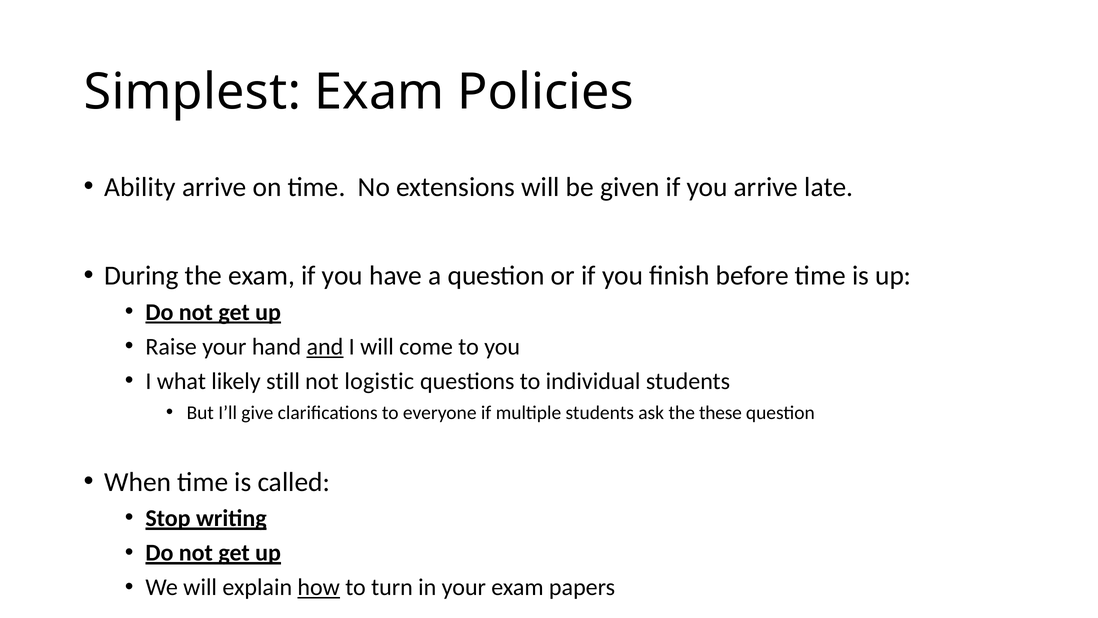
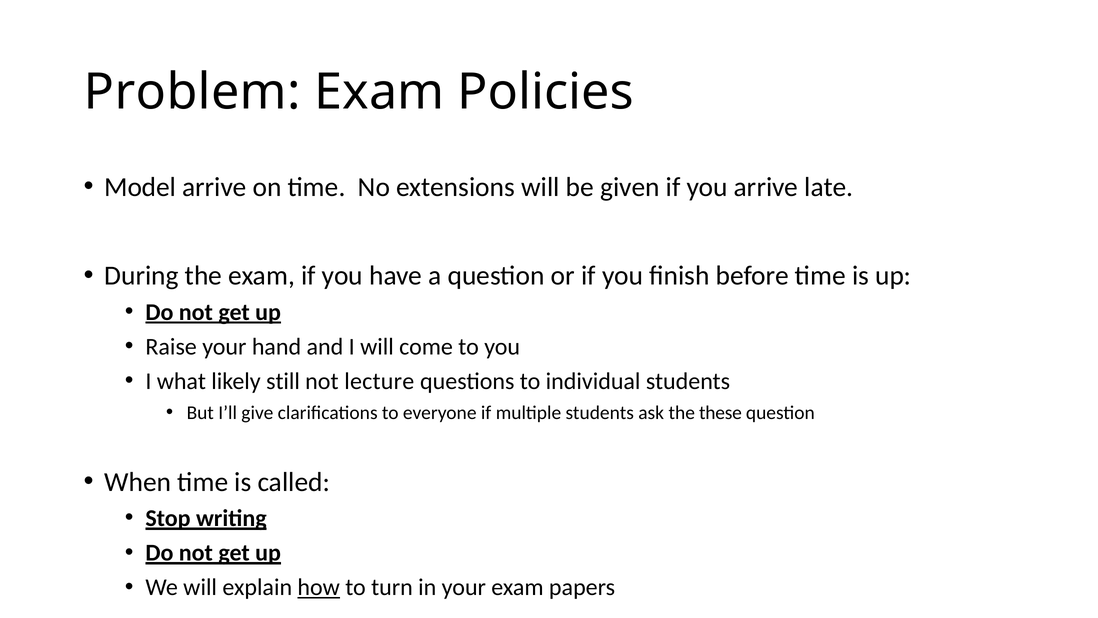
Simplest: Simplest -> Problem (192, 92)
Ability: Ability -> Model (140, 187)
and underline: present -> none (325, 347)
logistic: logistic -> lecture (379, 381)
